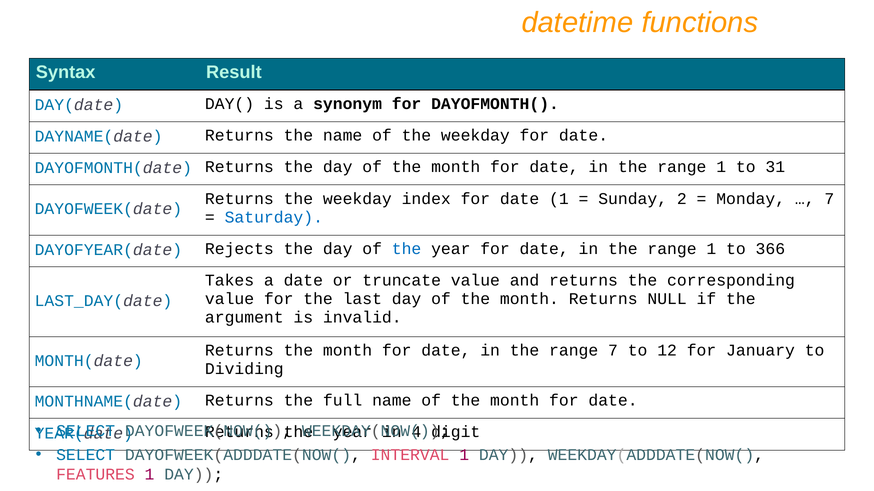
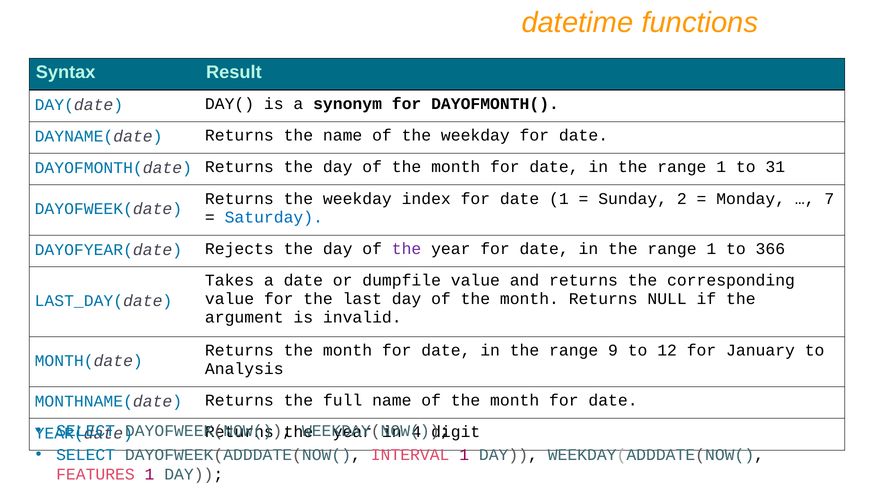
the colour: blue -> purple (407, 249)
truncate: truncate -> dumpfile (402, 281)
range 7: 7 -> 9 (613, 351)
Dividing: Dividing -> Analysis (244, 369)
